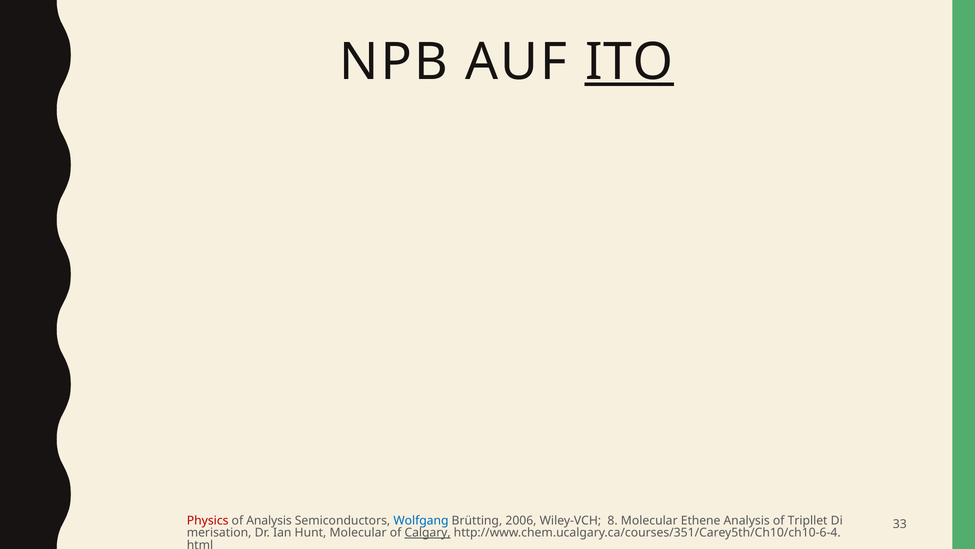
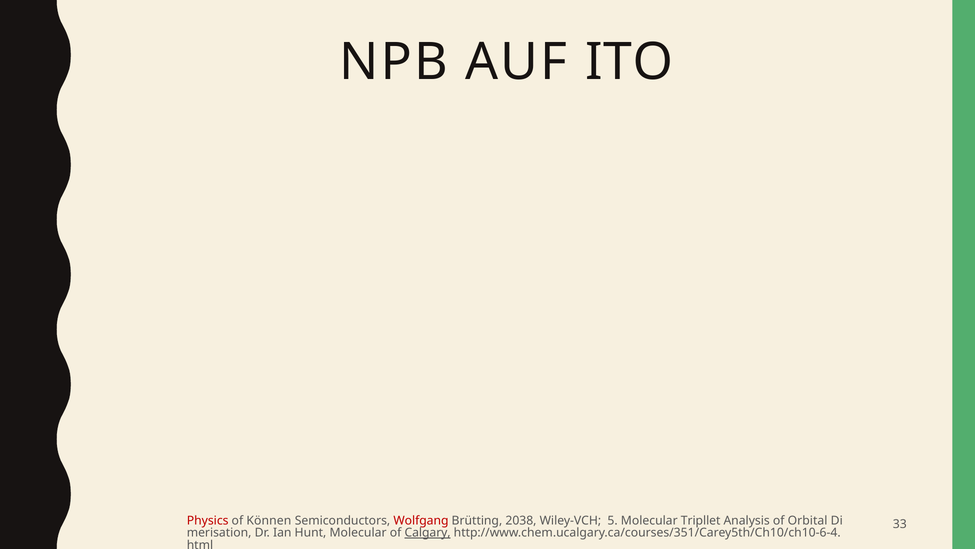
ITO underline: present -> none (629, 62)
of Analysis: Analysis -> Können (269, 520)
Wolfgang colour: blue -> red (421, 520)
2006: 2006 -> 2038 (521, 520)
8: 8 -> 5 (613, 520)
Ethene: Ethene -> Tripllet (701, 520)
Tripllet: Tripllet -> Orbital (808, 520)
